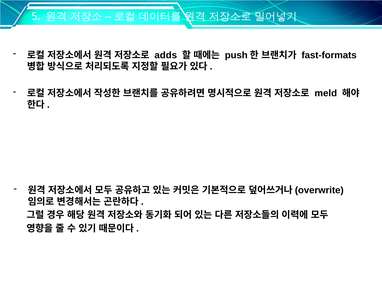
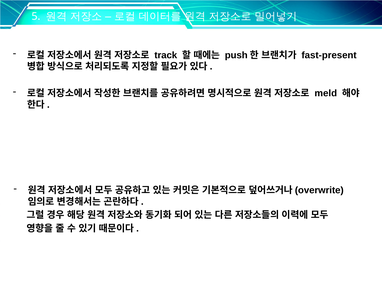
adds: adds -> track (166, 55)
fast-formats: fast-formats -> fast-present (329, 55)
